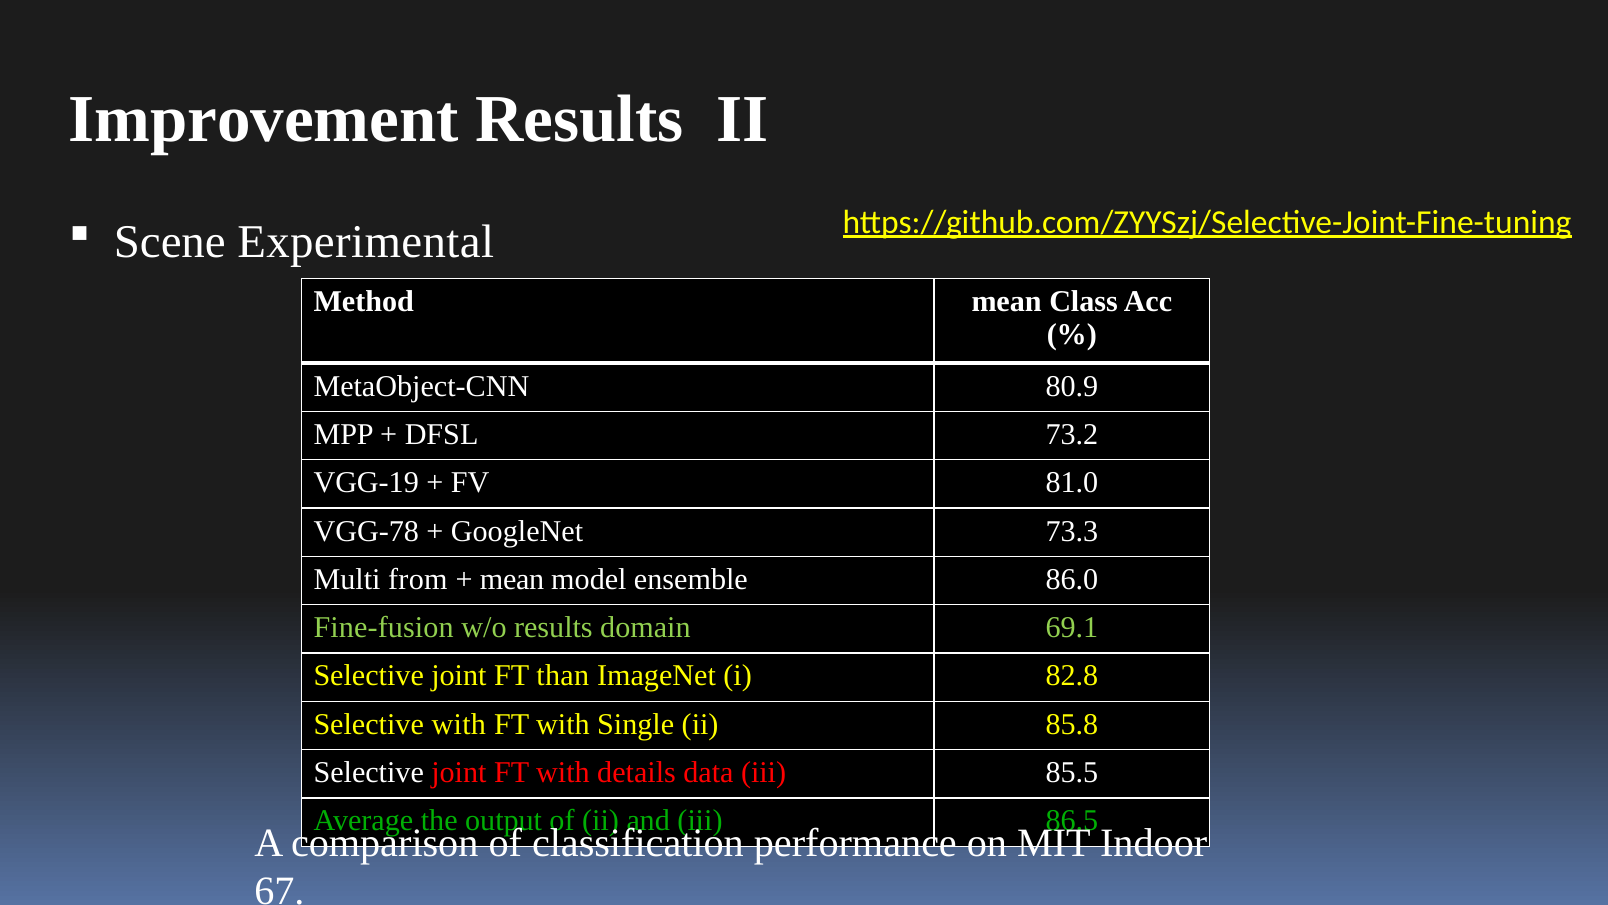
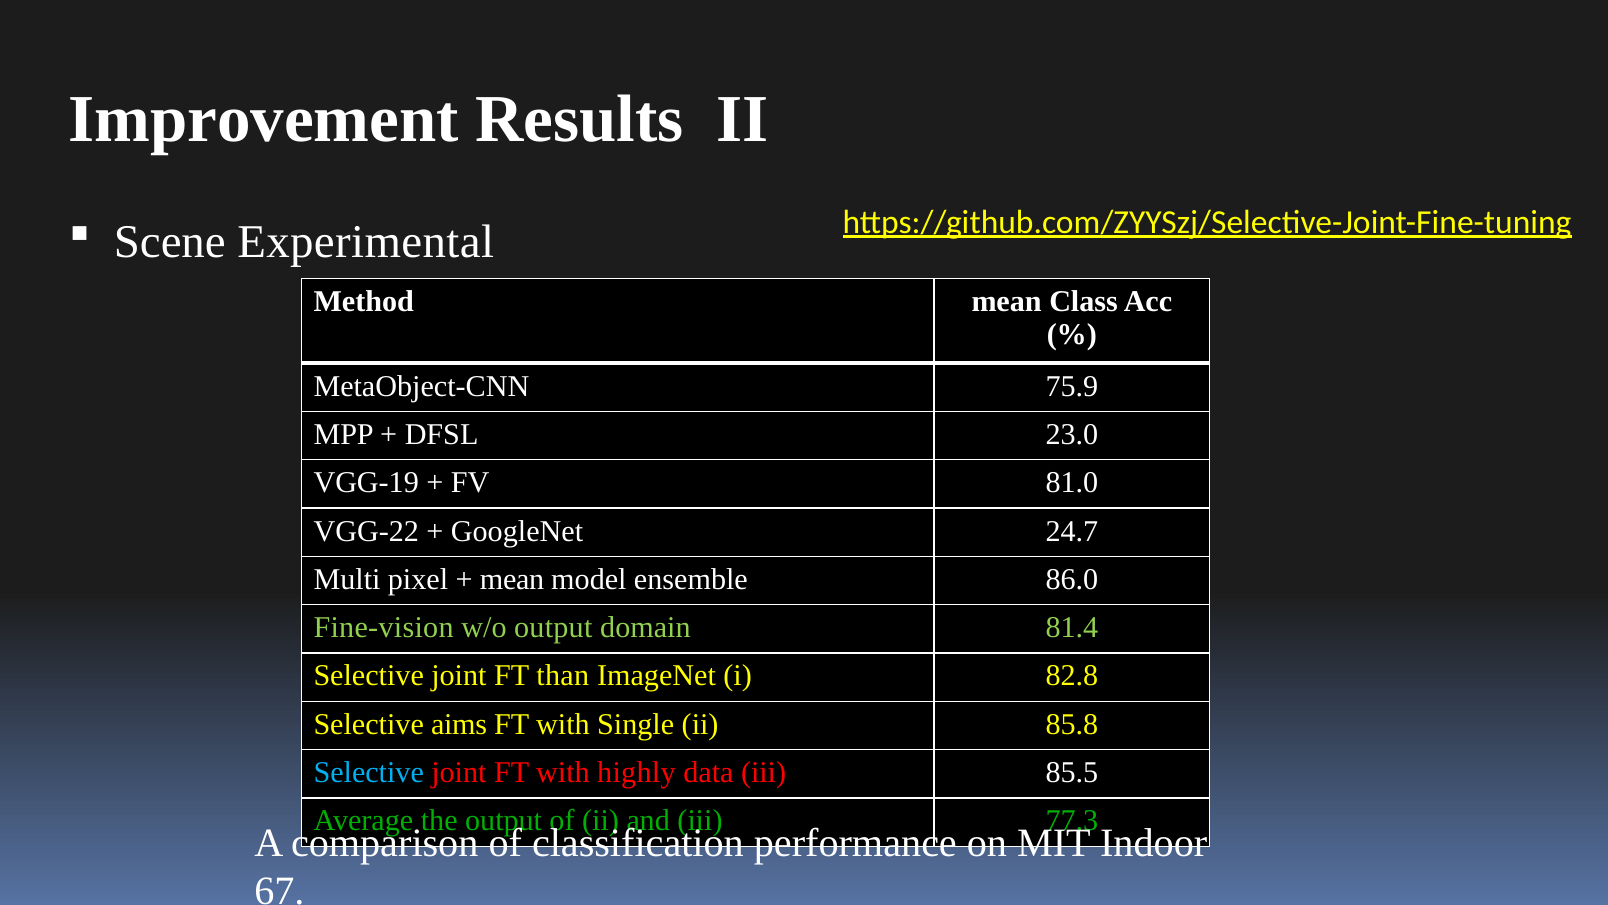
80.9: 80.9 -> 75.9 (1072, 386)
73.2: 73.2 -> 23.0 (1072, 434)
VGG-78: VGG-78 -> VGG-22 (366, 531)
73.3: 73.3 -> 24.7 (1072, 531)
from: from -> pixel (418, 579)
Fine-fusion: Fine-fusion -> Fine-vision (384, 627)
w/o results: results -> output (553, 627)
69.1: 69.1 -> 81.4 (1072, 627)
Selective with: with -> aims (459, 724)
Selective colour: white -> light blue (369, 772)
details: details -> highly (636, 772)
86.5: 86.5 -> 77.3 (1072, 820)
